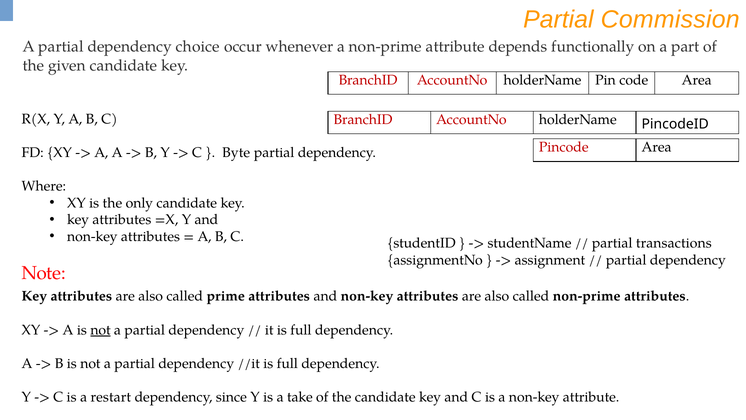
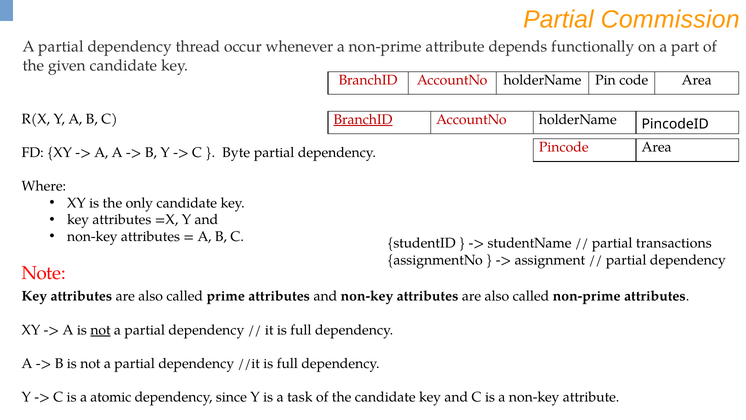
choice: choice -> thread (198, 47)
BranchID underline: none -> present (363, 119)
restart: restart -> atomic (111, 397)
take: take -> task (300, 397)
